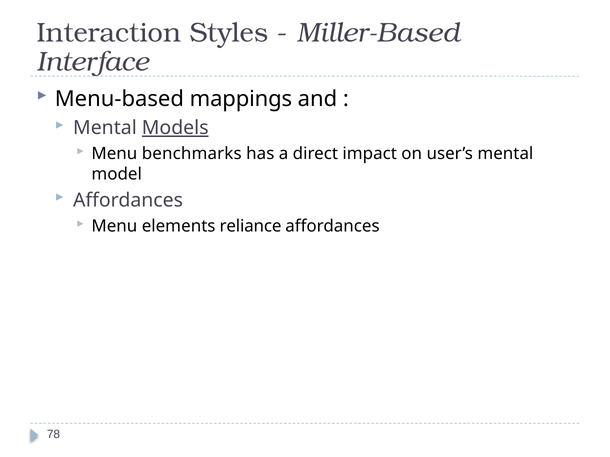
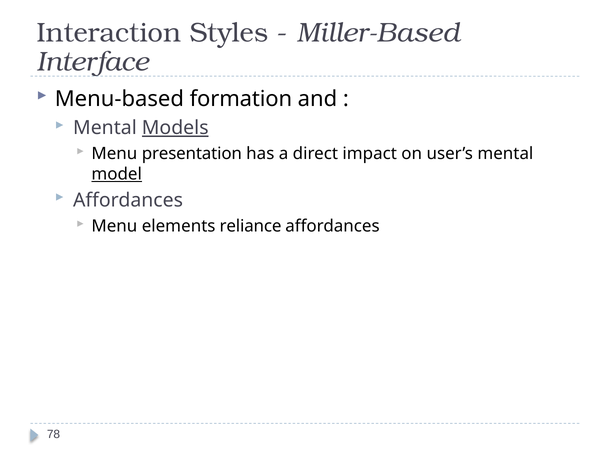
mappings: mappings -> formation (241, 99)
benchmarks: benchmarks -> presentation (192, 154)
model underline: none -> present (117, 174)
